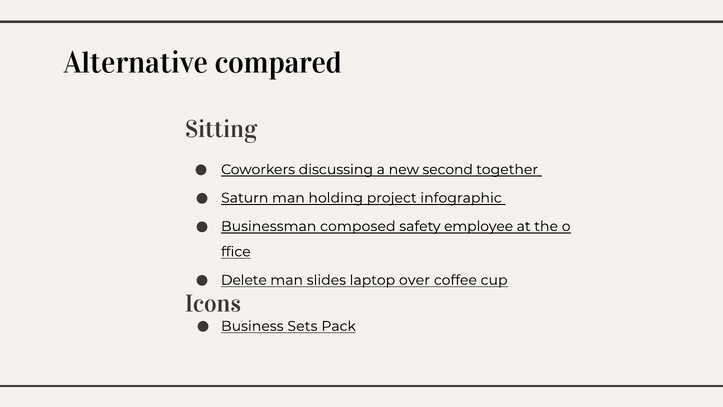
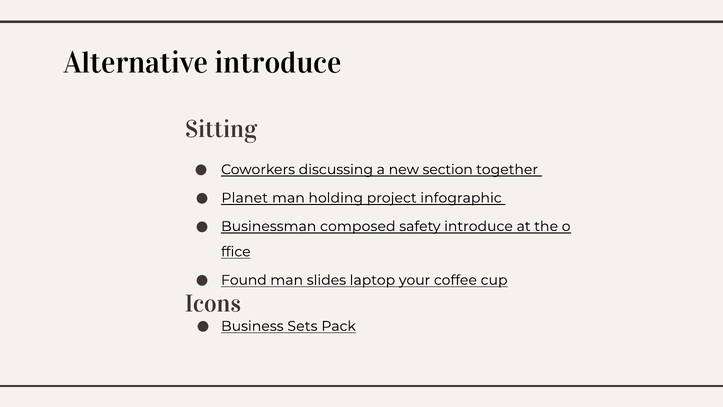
Alternative compared: compared -> introduce (278, 63)
second: second -> section (448, 169)
Saturn: Saturn -> Planet (245, 198)
safety employee: employee -> introduce (479, 226)
Delete: Delete -> Found (244, 280)
over: over -> your (415, 280)
